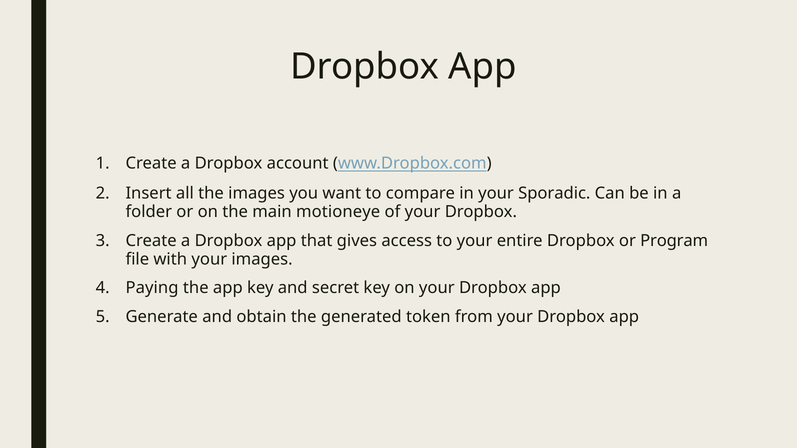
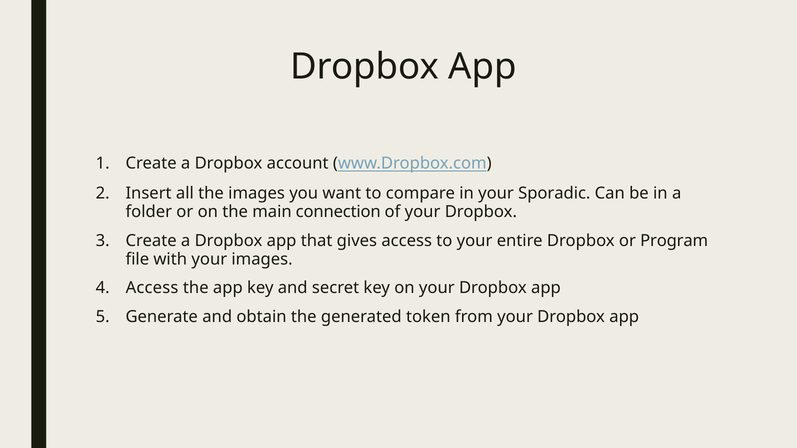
motioneye: motioneye -> connection (338, 212)
Paying: Paying -> Access (152, 288)
